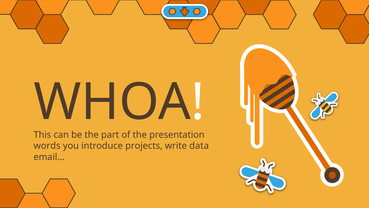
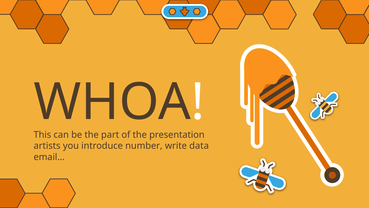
words: words -> artists (47, 146)
projects: projects -> number (144, 146)
